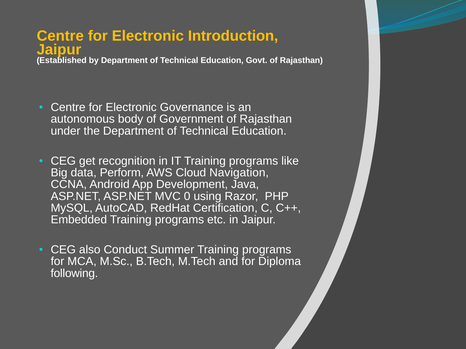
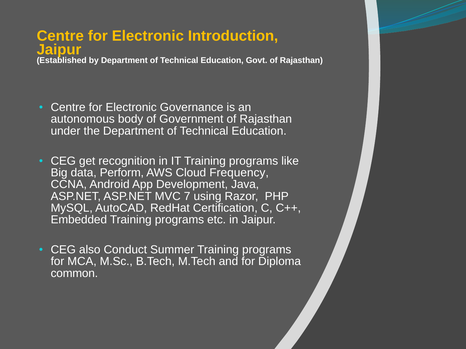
Navigation: Navigation -> Frequency (239, 173)
0: 0 -> 7 (187, 196)
following: following -> common (74, 274)
